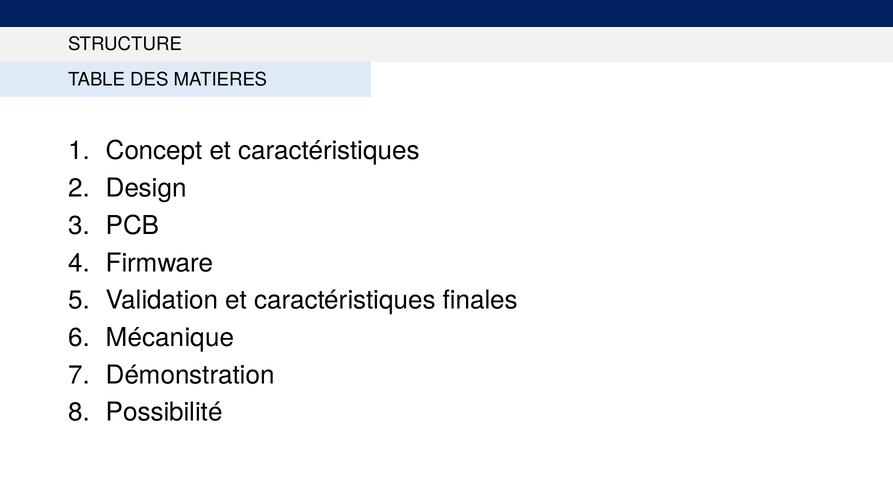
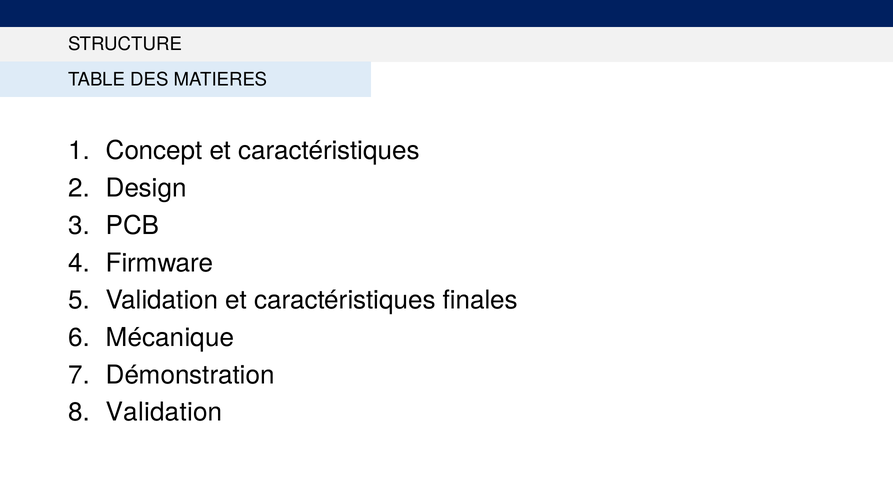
Possibilité: Possibilité -> Validation (164, 413)
